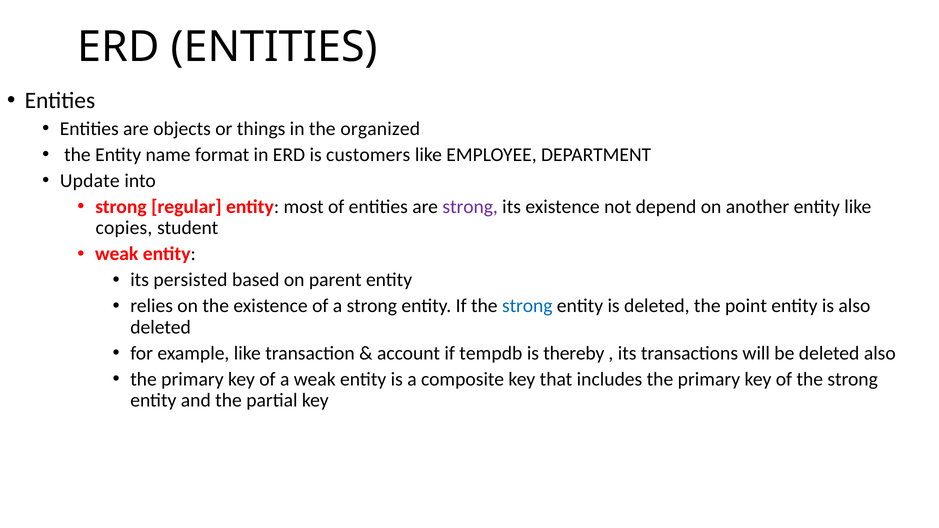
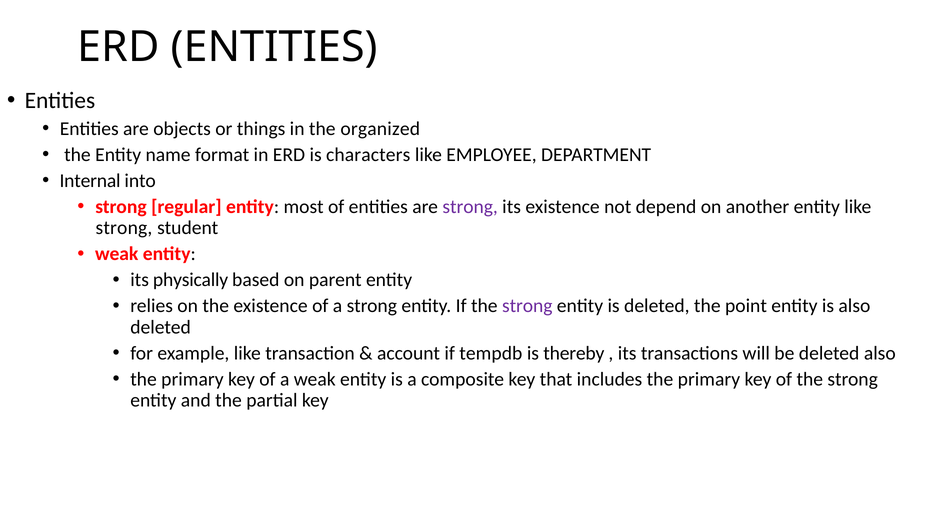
customers: customers -> characters (368, 155)
Update: Update -> Internal (90, 181)
copies: copies -> strong (124, 228)
persisted: persisted -> physically (191, 280)
strong colour: blue -> purple (527, 306)
